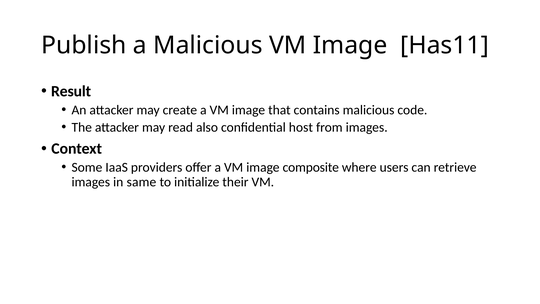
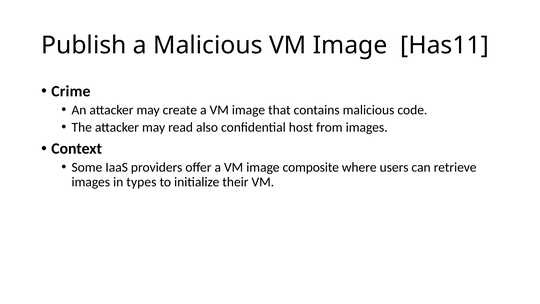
Result: Result -> Crime (71, 91)
same: same -> types (141, 182)
